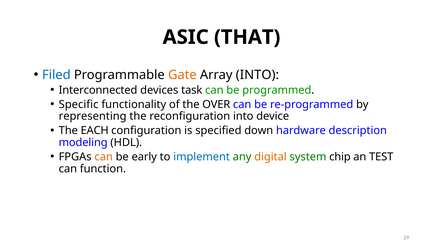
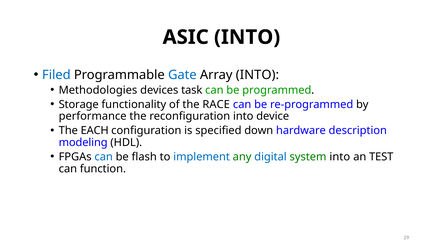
ASIC THAT: THAT -> INTO (247, 37)
Gate colour: orange -> blue (182, 75)
Interconnected: Interconnected -> Methodologies (98, 90)
Specific: Specific -> Storage (79, 104)
OVER: OVER -> RACE (216, 104)
representing: representing -> performance (93, 116)
can colour: orange -> blue (104, 157)
early: early -> flash (144, 157)
digital colour: orange -> blue (270, 157)
system chip: chip -> into (340, 157)
